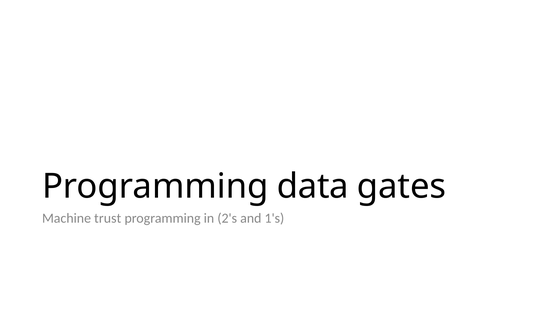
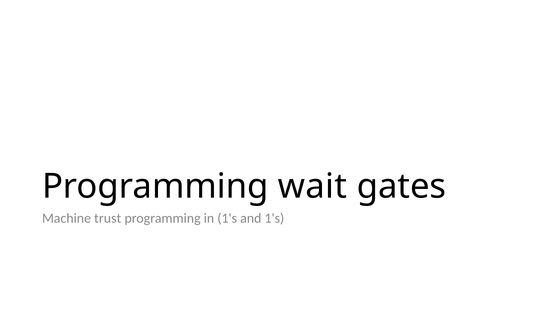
data: data -> wait (312, 187)
in 2's: 2's -> 1's (227, 218)
